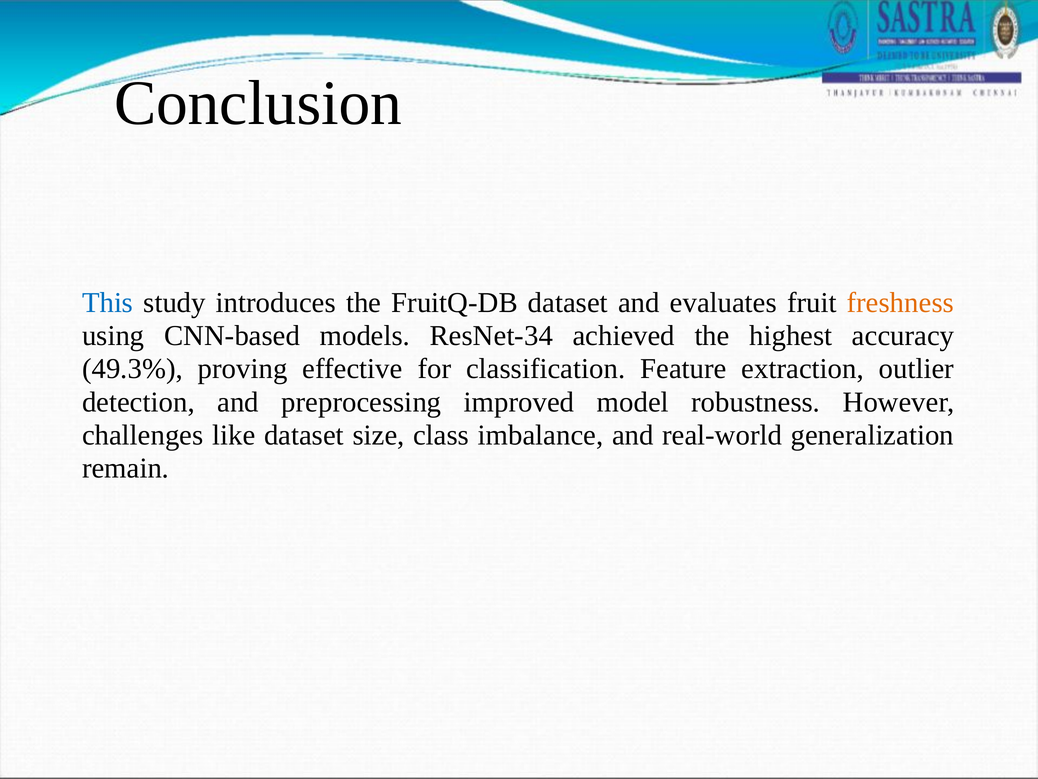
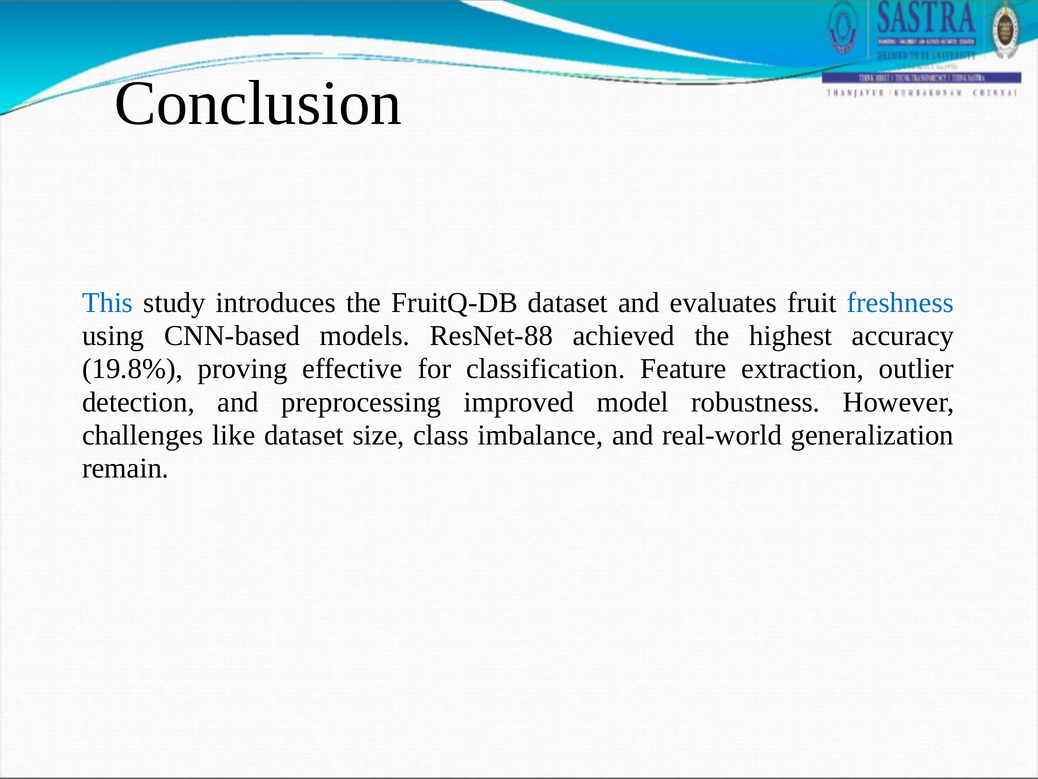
freshness colour: orange -> blue (900, 302)
ResNet-34: ResNet-34 -> ResNet-88 (491, 336)
49.3%: 49.3% -> 19.8% (132, 369)
